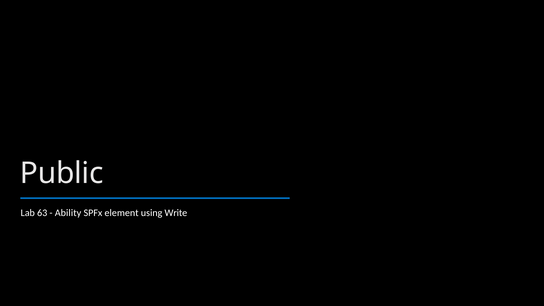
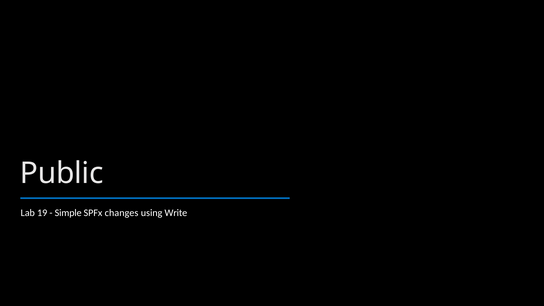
63: 63 -> 19 (42, 213)
Ability: Ability -> Simple (68, 213)
element: element -> changes (122, 213)
